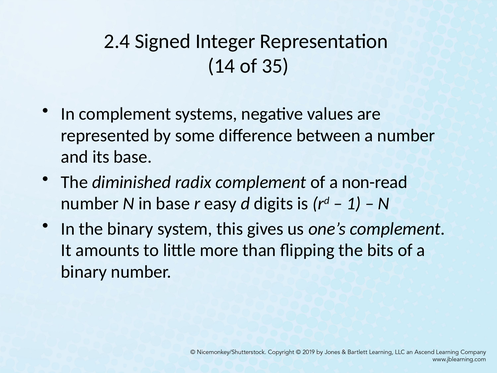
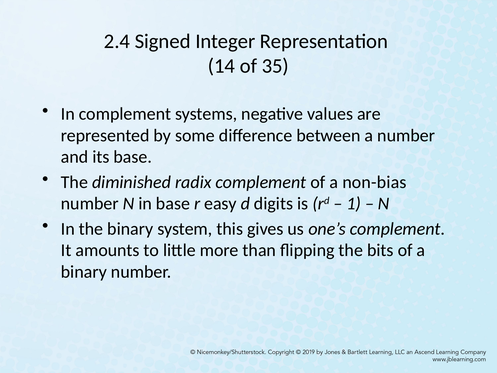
non-read: non-read -> non-bias (374, 182)
